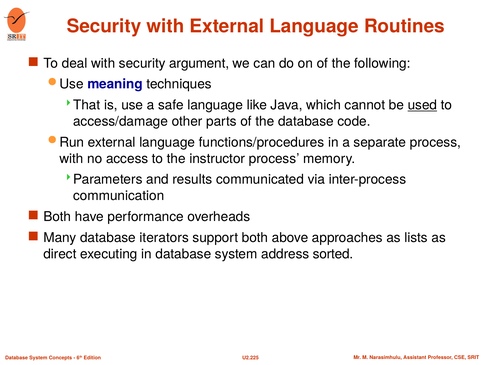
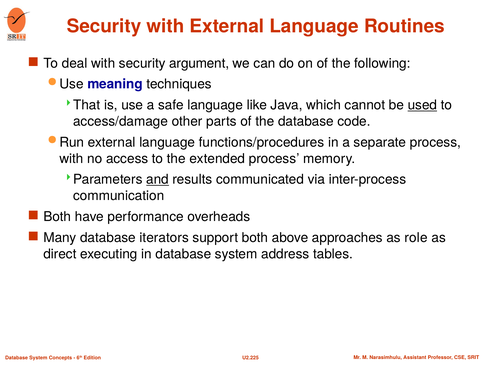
instructor: instructor -> extended (217, 159)
and underline: none -> present (158, 180)
lists: lists -> role (416, 238)
sorted: sorted -> tables (333, 254)
